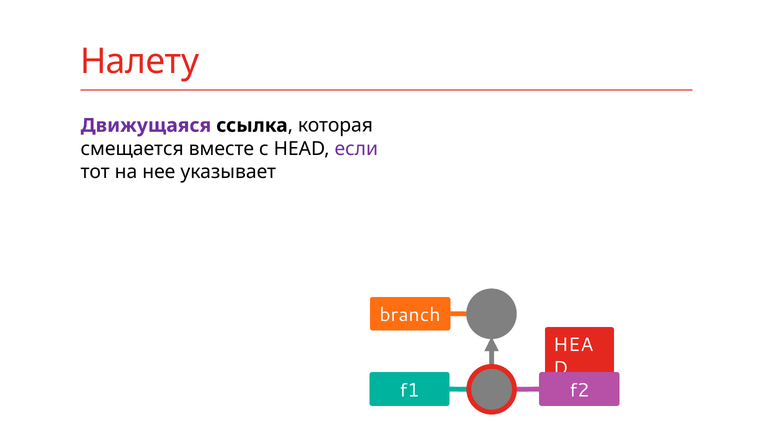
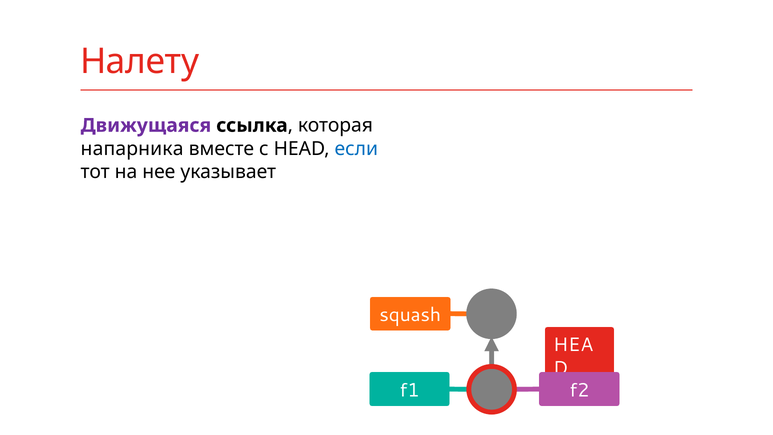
смещается: смещается -> напарника (132, 149)
если colour: purple -> blue (356, 149)
branch: branch -> squash (410, 315)
